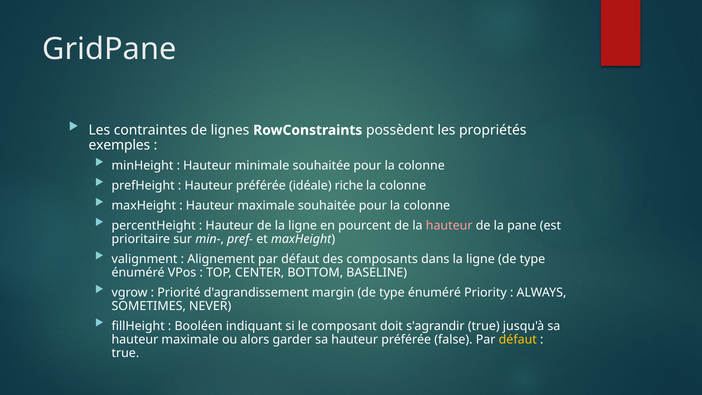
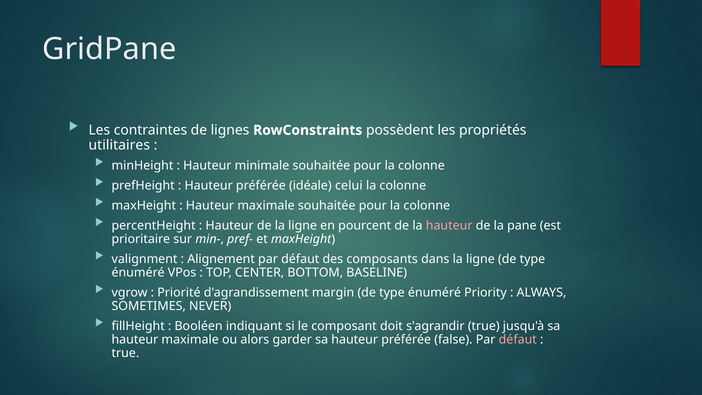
exemples: exemples -> utilitaires (119, 145)
riche: riche -> celui (349, 186)
défaut colour: yellow -> pink (518, 340)
